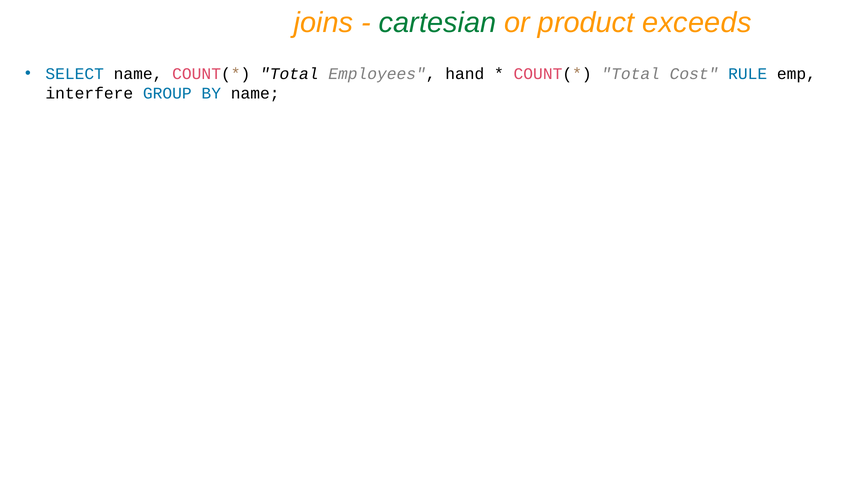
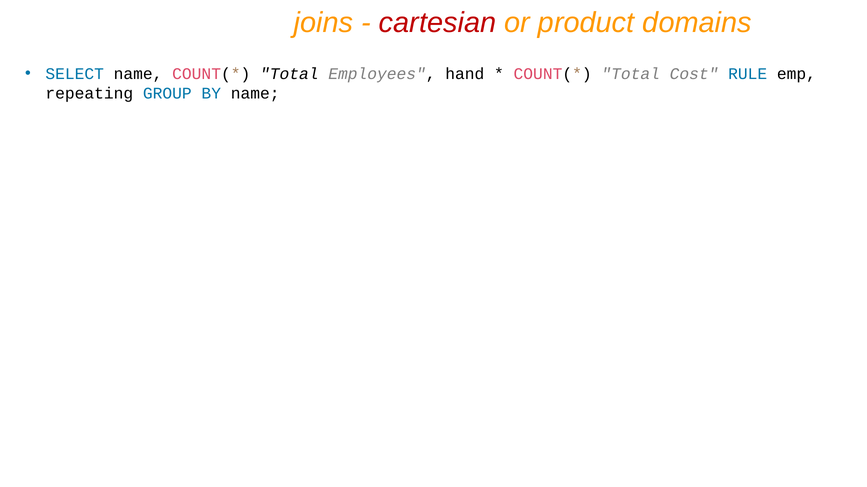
cartesian colour: green -> red (438, 23)
exceeds: exceeds -> domains (697, 23)
interfere: interfere -> repeating (89, 93)
